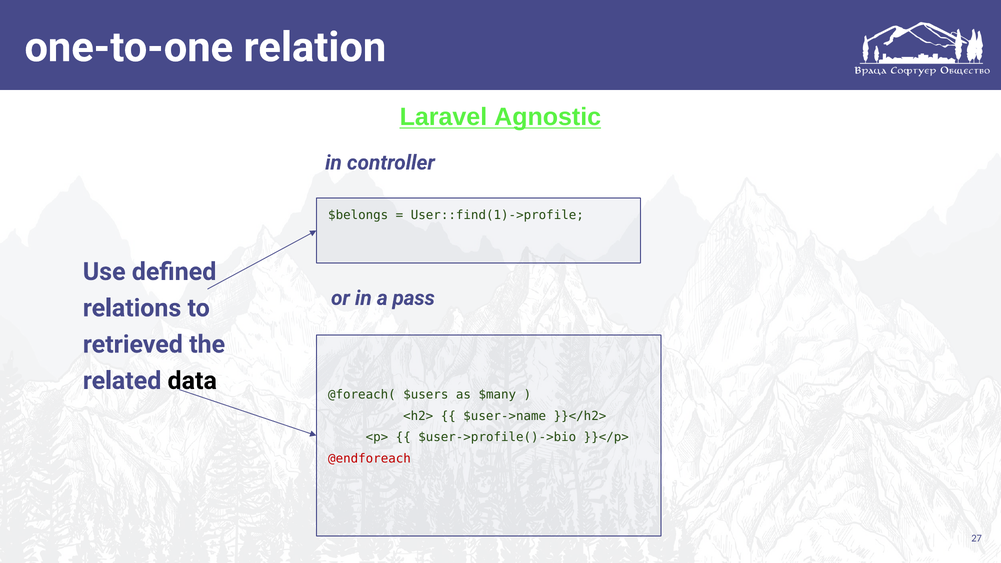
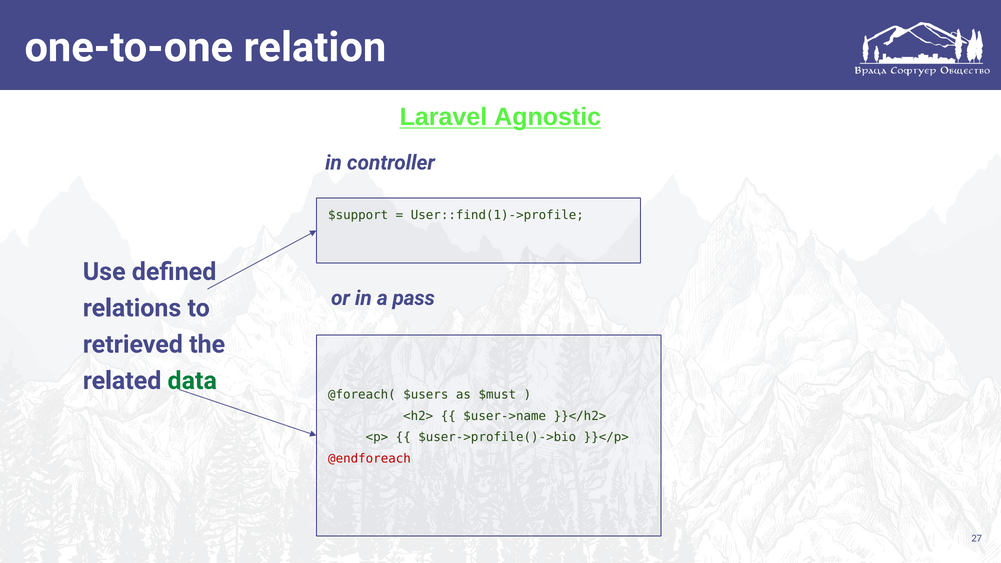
$belongs: $belongs -> $support (358, 215)
data colour: black -> green (192, 381)
$many: $many -> $must (497, 395)
